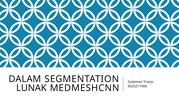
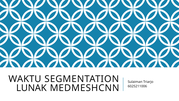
DALAM: DALAM -> WAKTU (25, 79)
